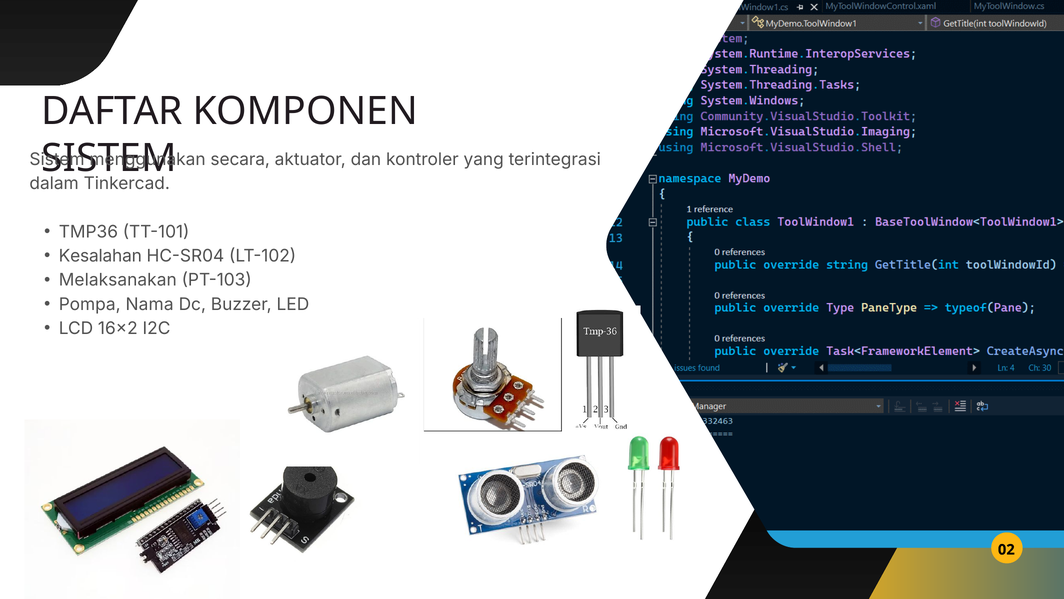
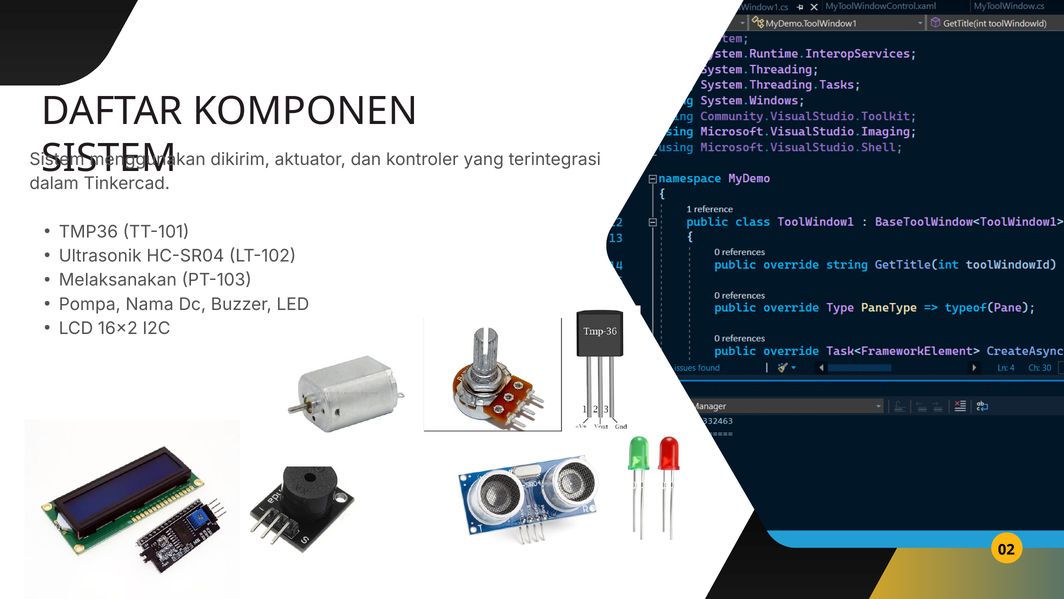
secara: secara -> dikirim (240, 159)
Kesalahan: Kesalahan -> Ultrasonik (100, 256)
